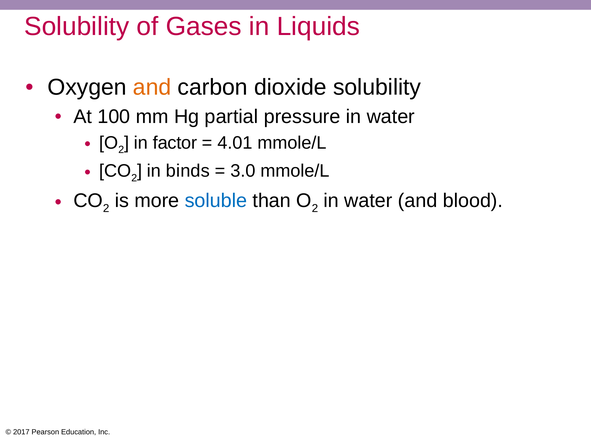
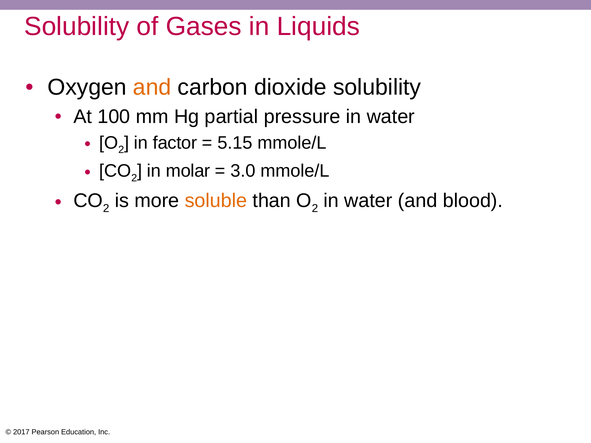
4.01: 4.01 -> 5.15 (235, 143)
binds: binds -> molar (188, 171)
soluble colour: blue -> orange (216, 201)
